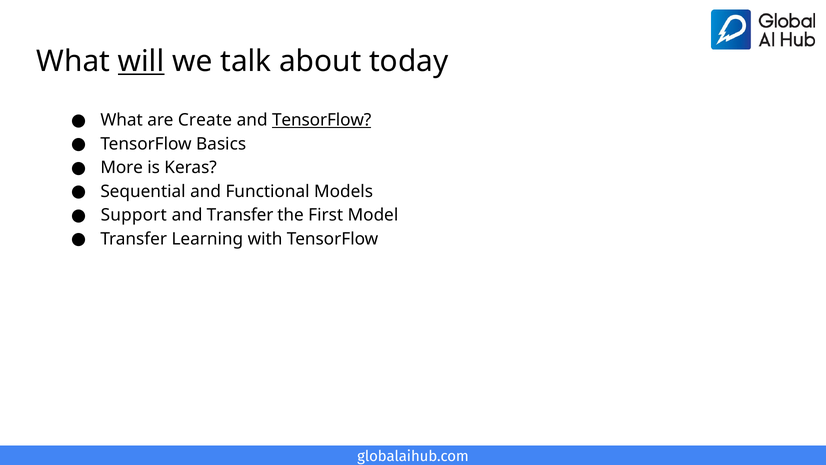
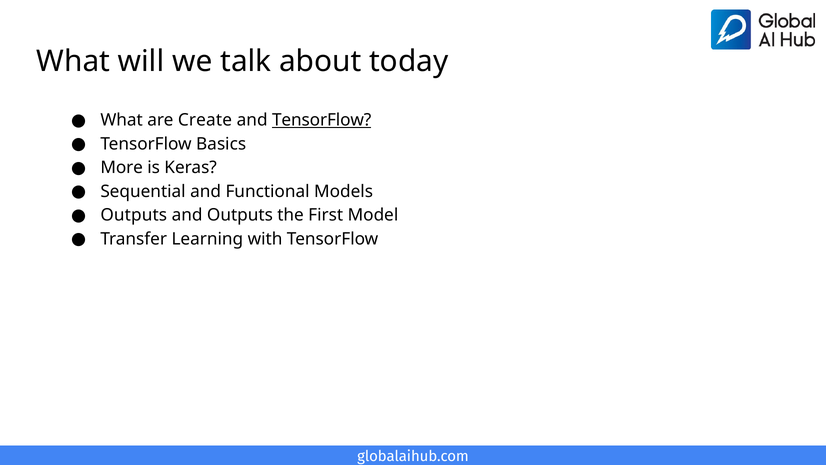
will underline: present -> none (141, 61)
Support: Support -> Outputs (134, 215)
and Transfer: Transfer -> Outputs (240, 215)
